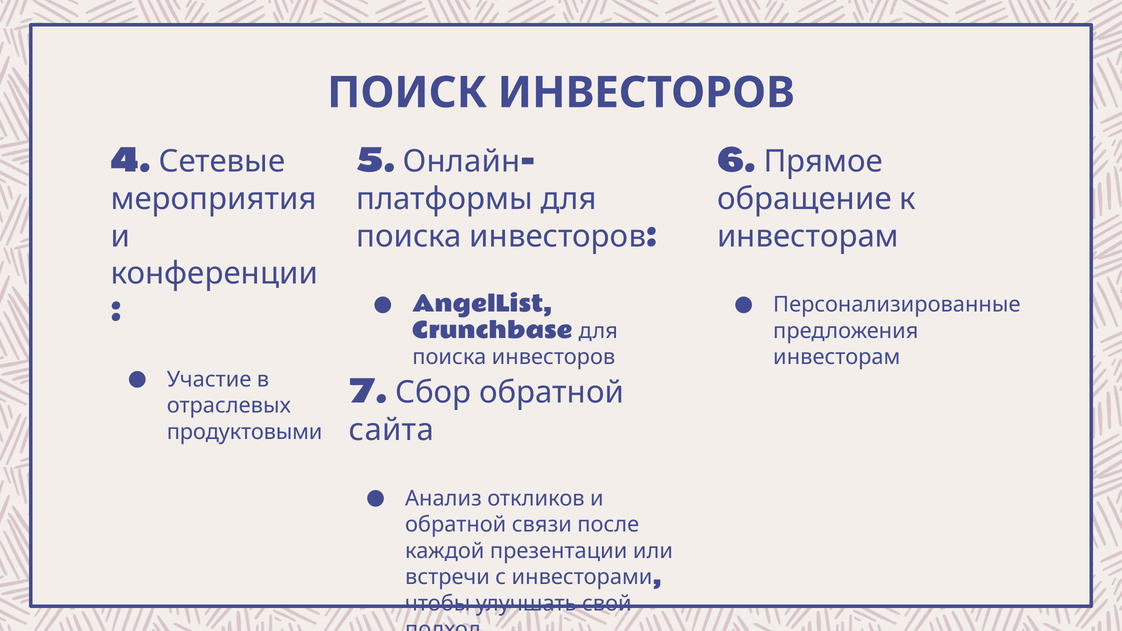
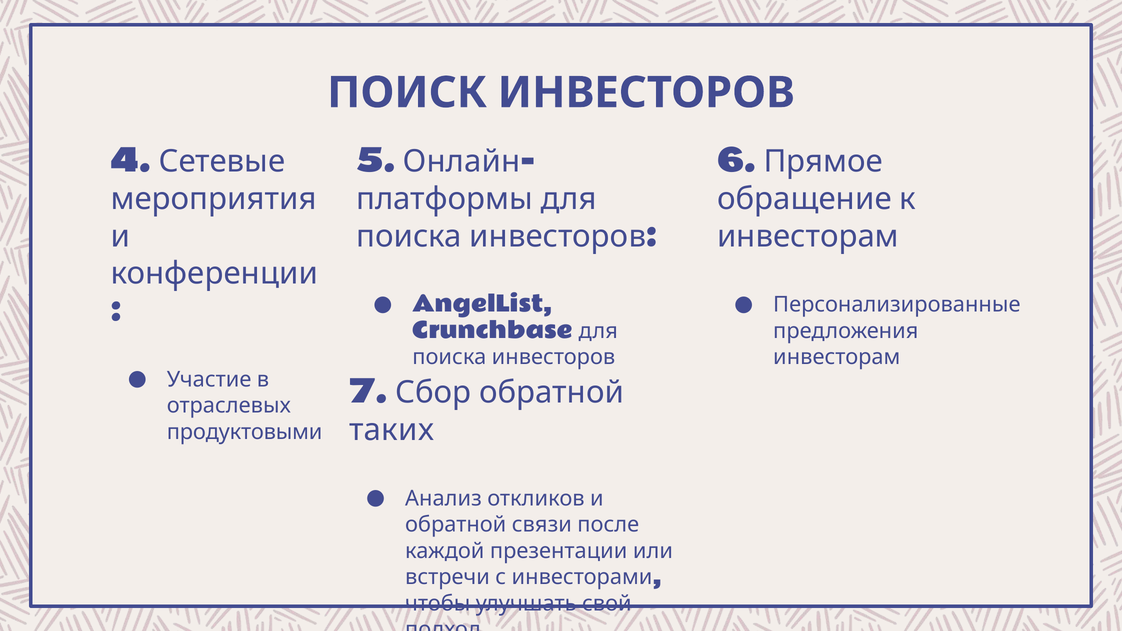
сайта: сайта -> таких (392, 430)
